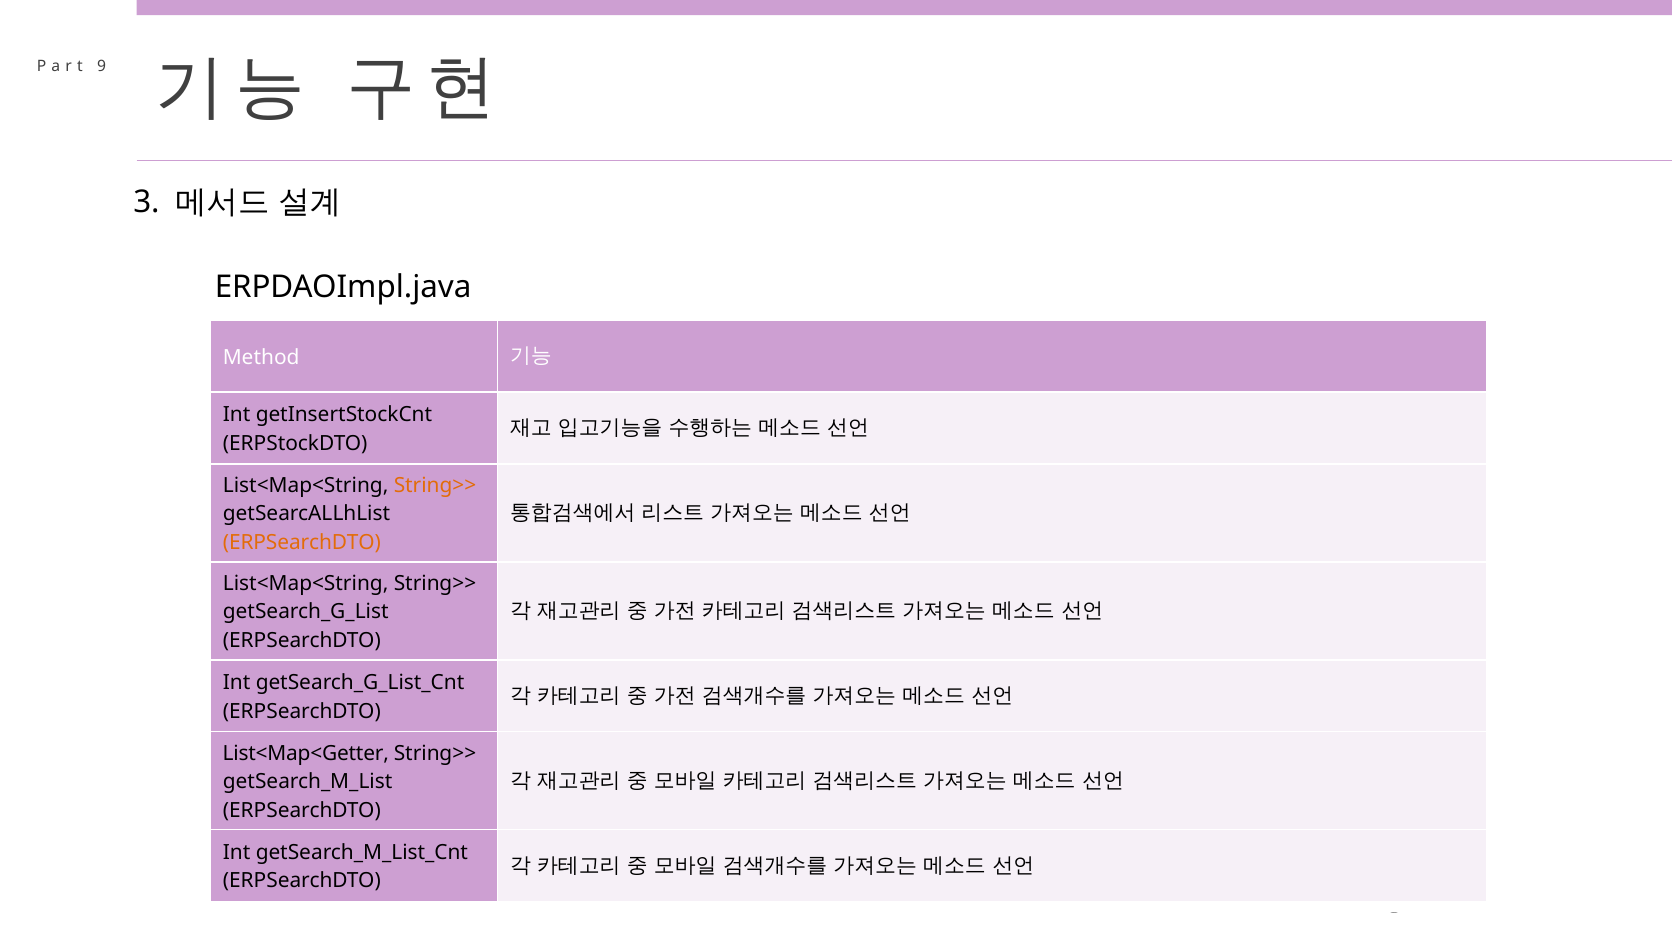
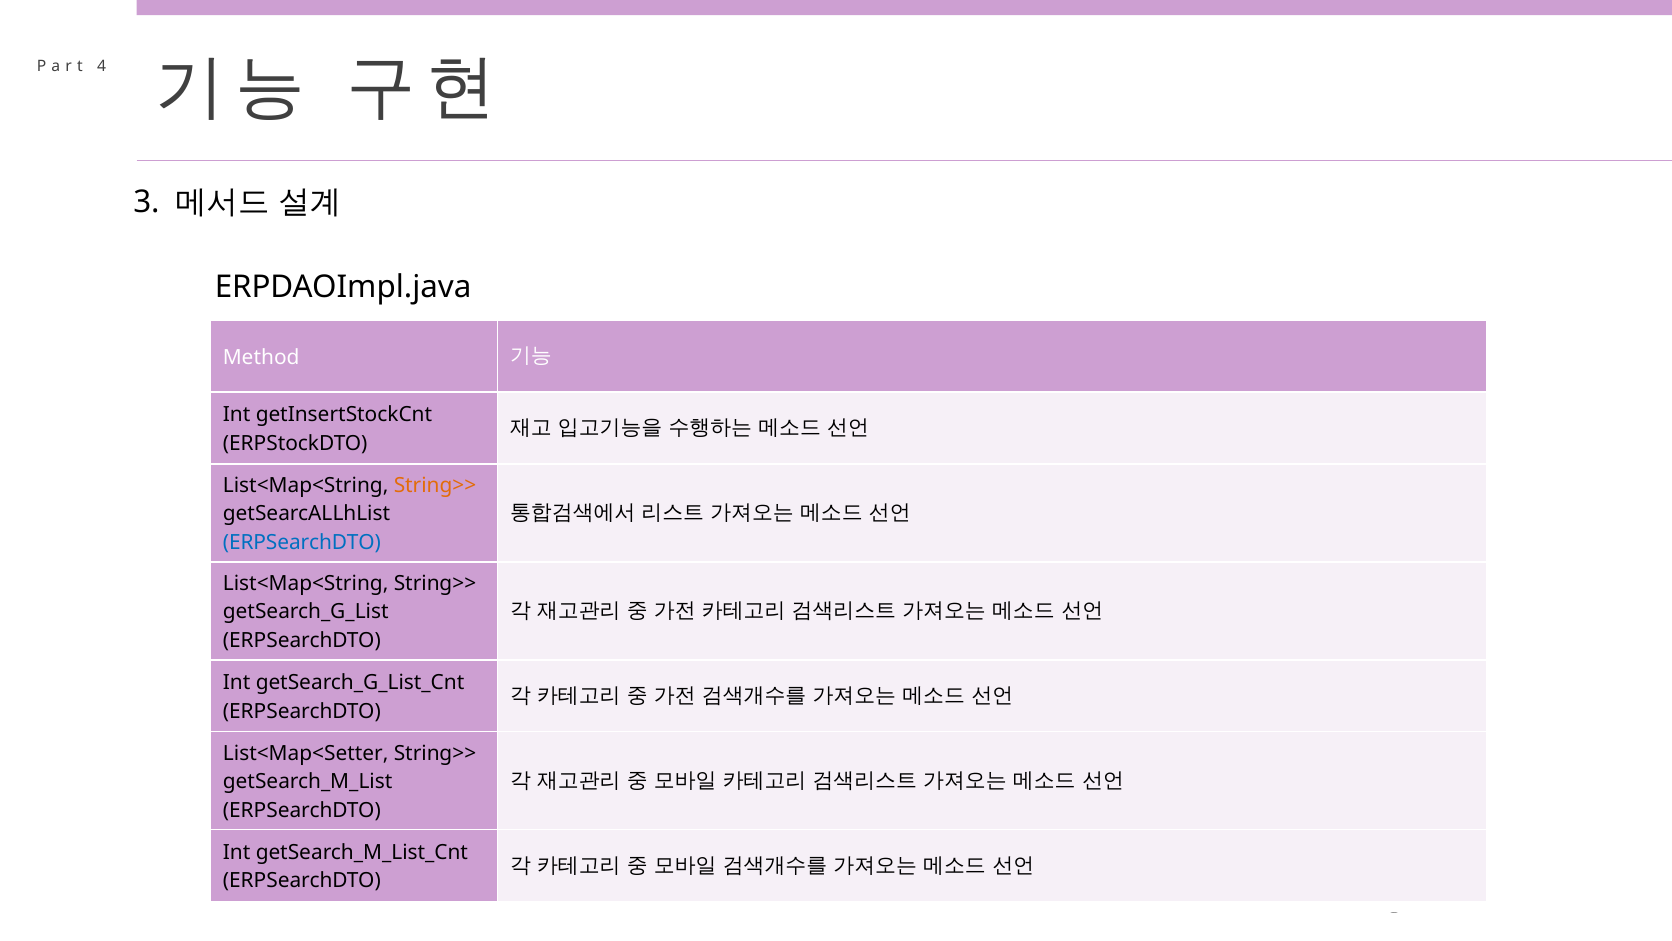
9: 9 -> 4 (102, 66)
ERPSearchDTO colour: orange -> blue (302, 542)
List<Map<Getter: List<Map<Getter -> List<Map<Setter (306, 753)
